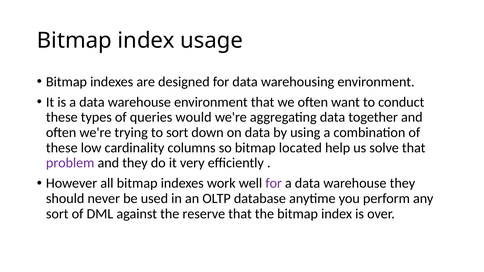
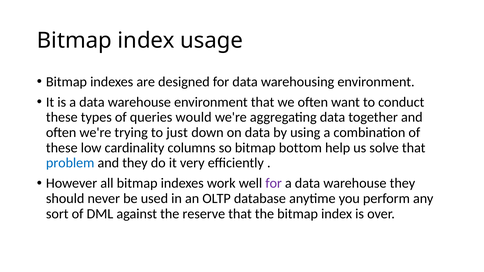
to sort: sort -> just (177, 133)
located: located -> bottom (300, 148)
problem colour: purple -> blue (70, 163)
